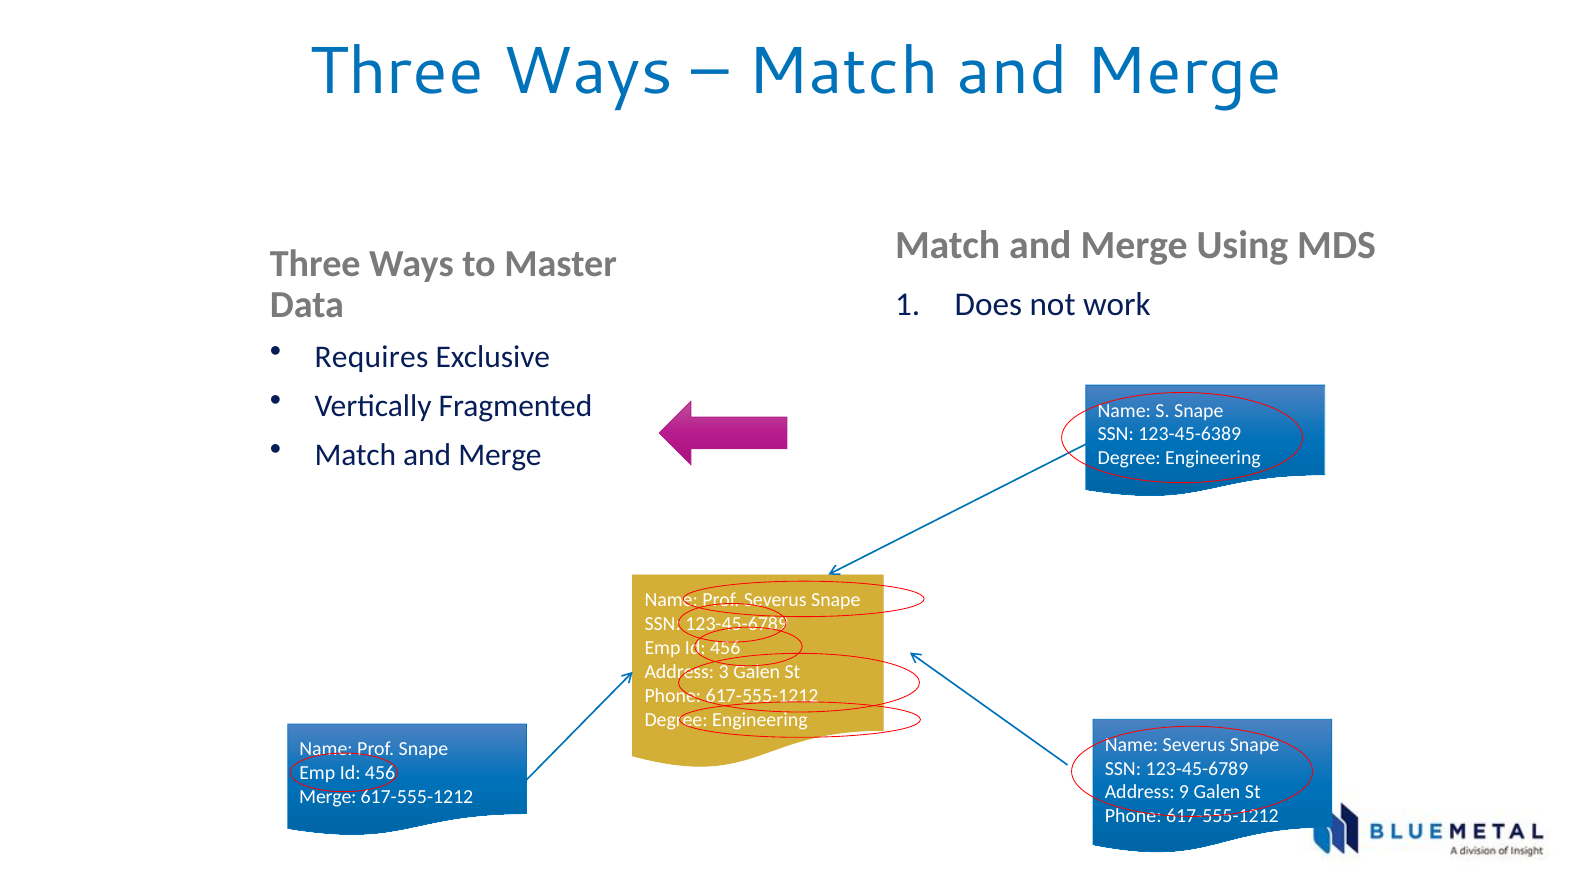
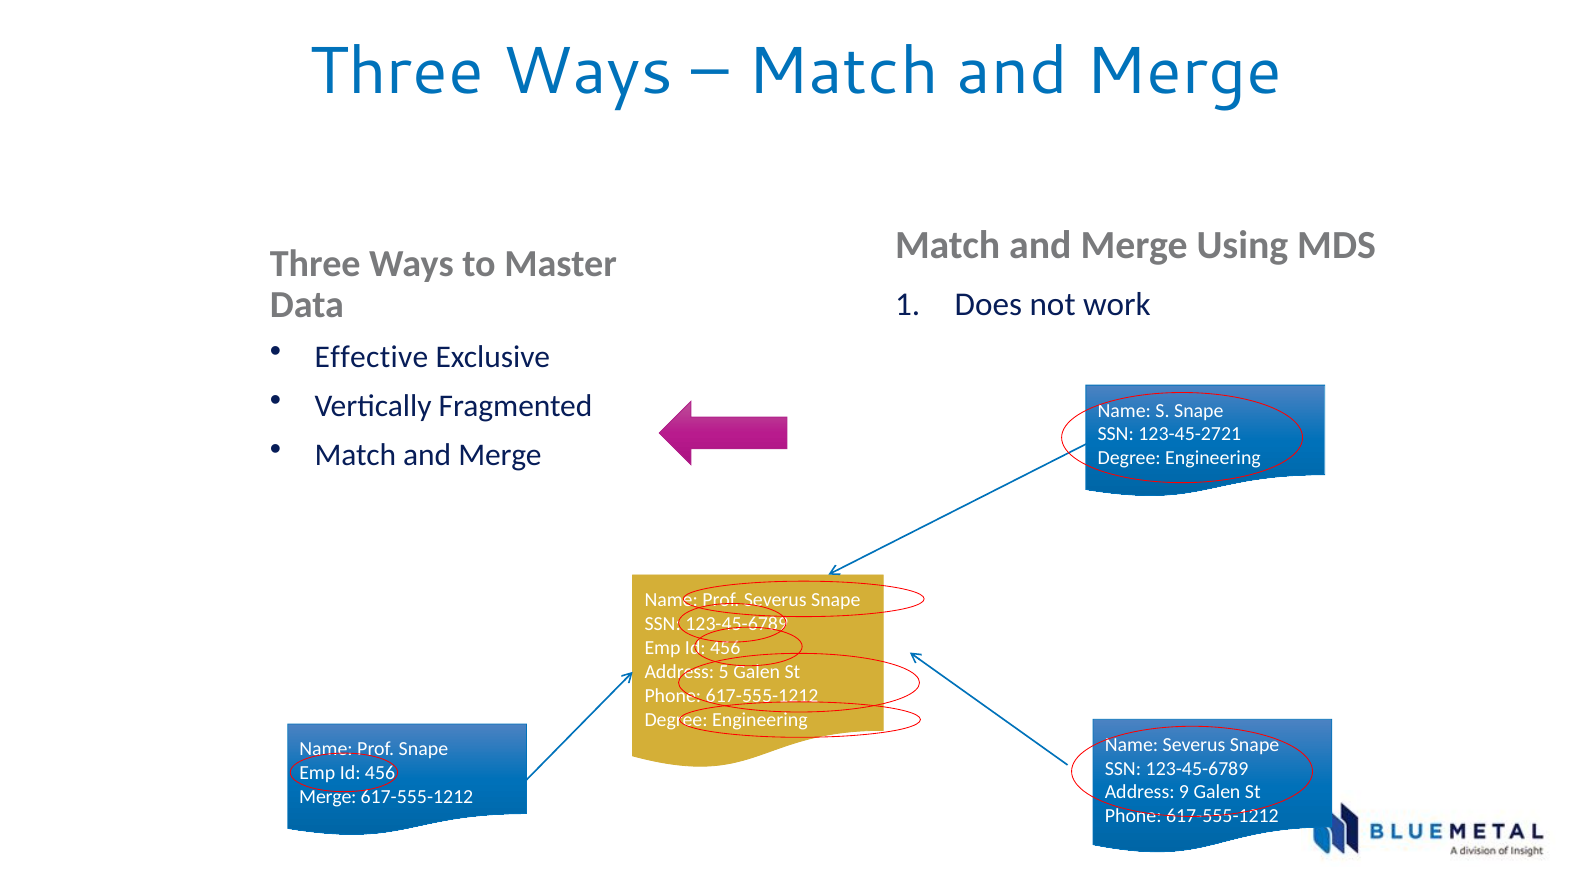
Requires: Requires -> Effective (371, 357)
123-45-6389: 123-45-6389 -> 123-45-2721 (1190, 434)
3: 3 -> 5 (724, 672)
